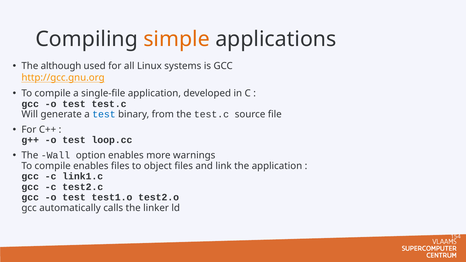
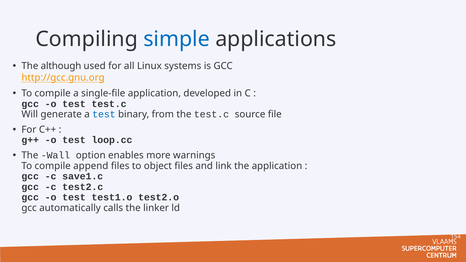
simple colour: orange -> blue (177, 39)
compile enables: enables -> append (91, 166)
link1.c: link1.c -> save1.c (83, 176)
